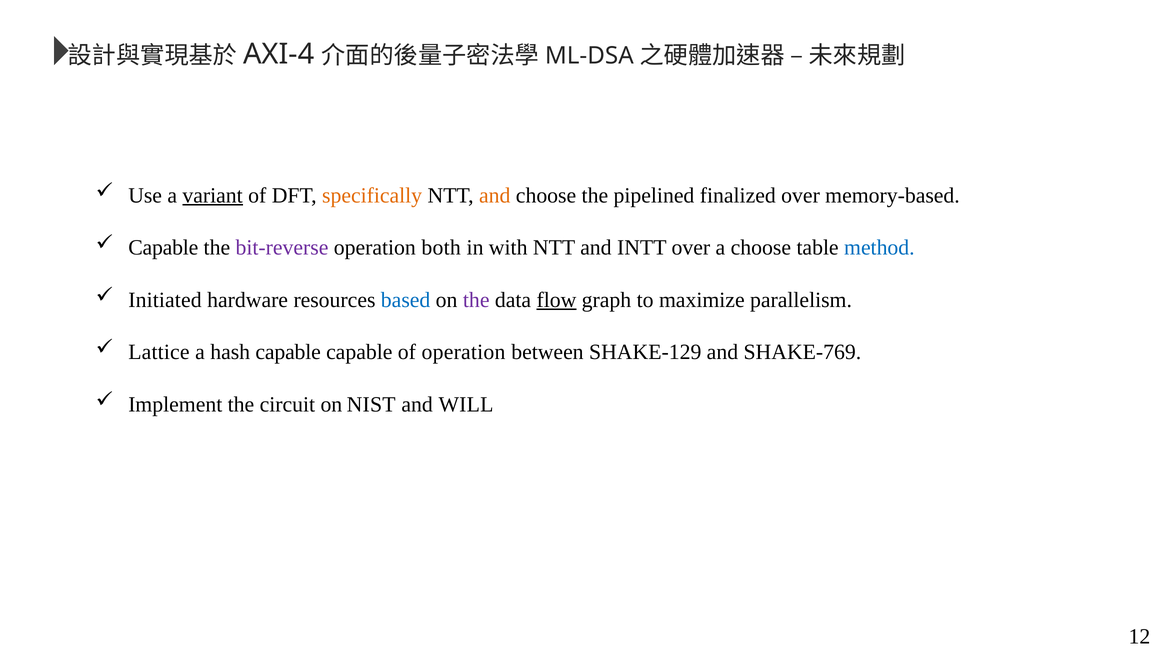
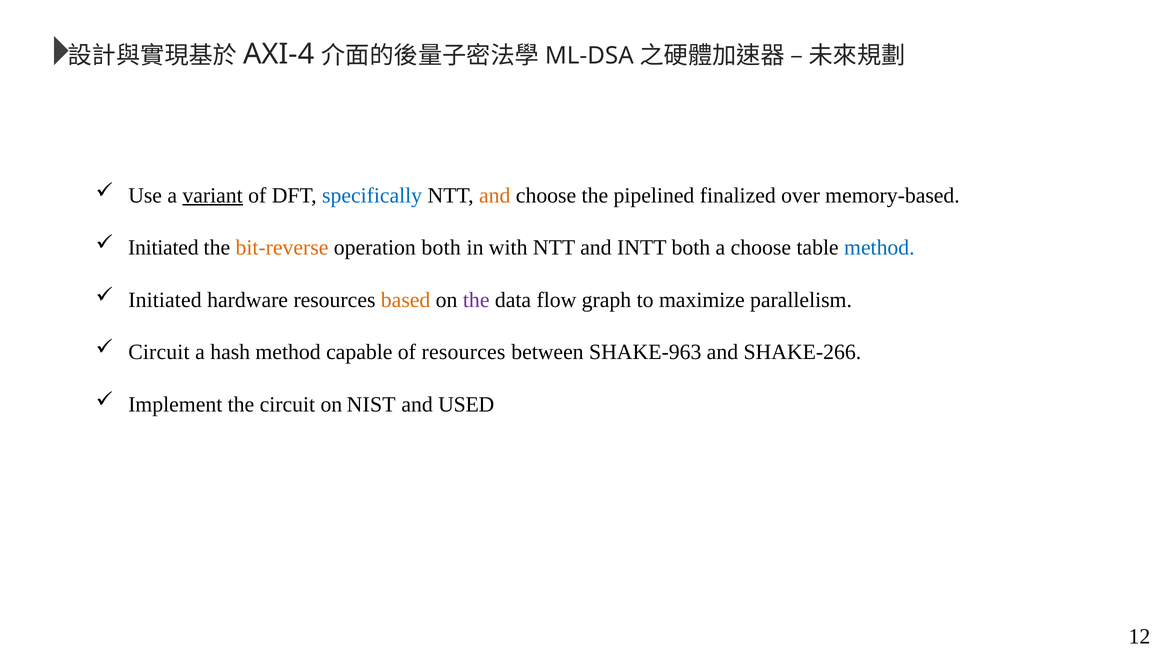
specifically colour: orange -> blue (372, 195)
Capable: Capable -> Initiated (163, 248)
bit-reverse colour: purple -> orange (282, 248)
INTT over: over -> both (691, 248)
based colour: blue -> orange (406, 300)
flow underline: present -> none (556, 300)
Lattice: Lattice -> Circuit (159, 352)
hash capable: capable -> method (288, 352)
of operation: operation -> resources (464, 352)
SHAKE-129: SHAKE-129 -> SHAKE-963 (645, 352)
SHAKE-769: SHAKE-769 -> SHAKE-266 (802, 352)
WILL: WILL -> USED (466, 404)
